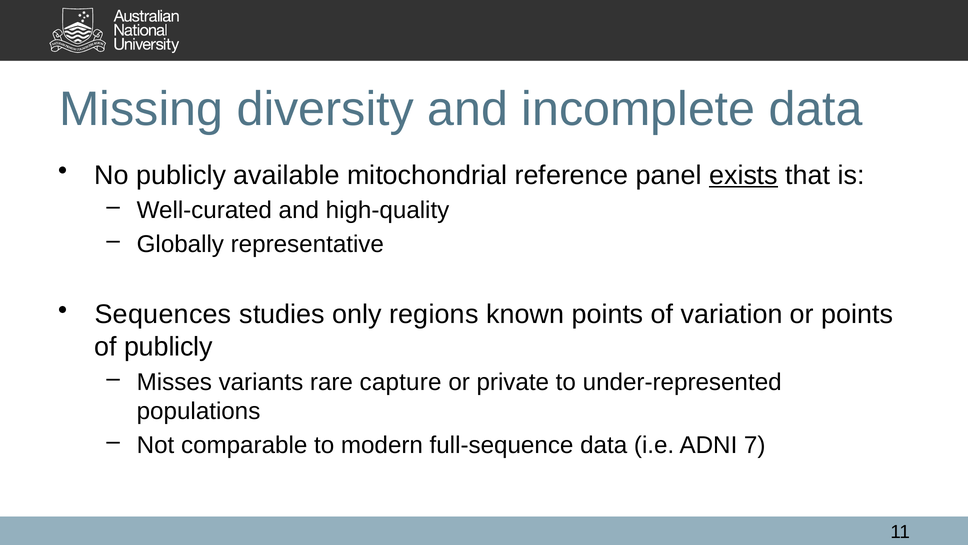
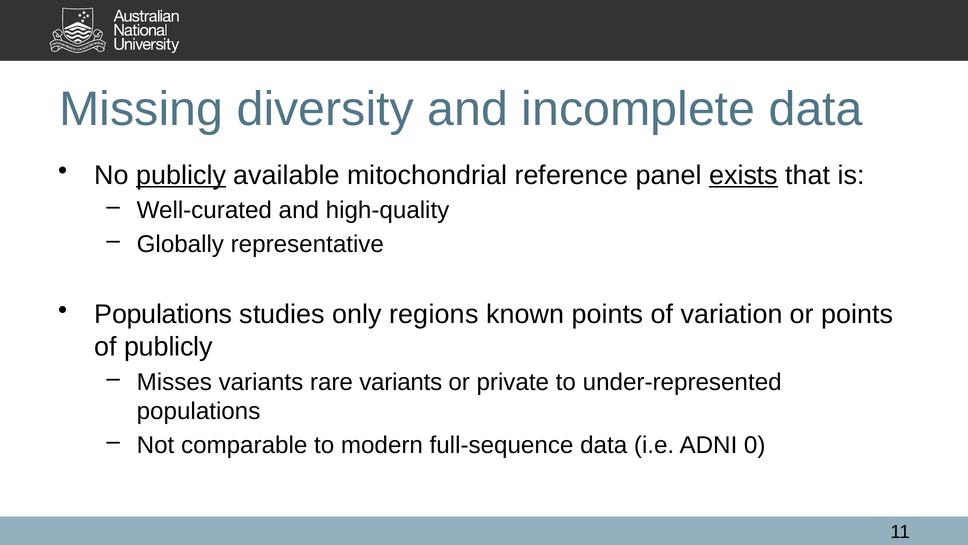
publicly underline: none -> present (181, 175)
Sequences: Sequences -> Populations (163, 314)
rare capture: capture -> variants (401, 382)
7: 7 -> 0 (755, 445)
